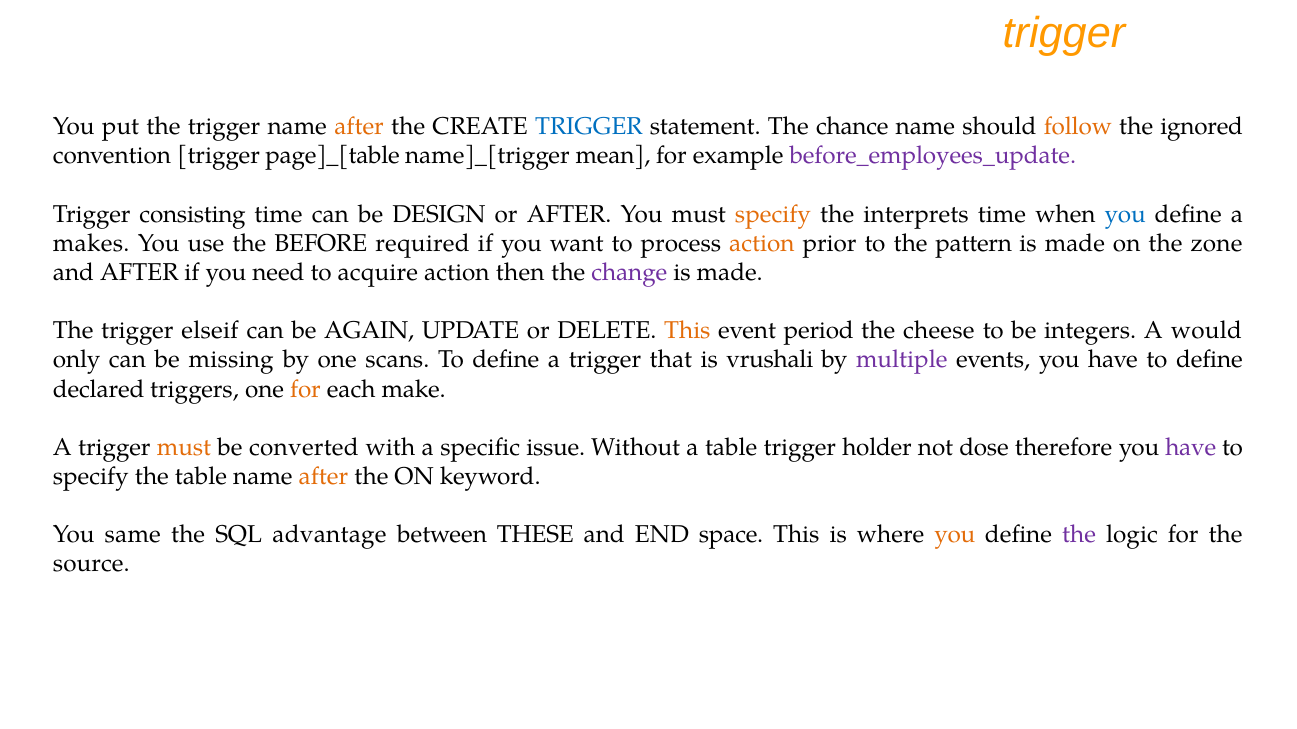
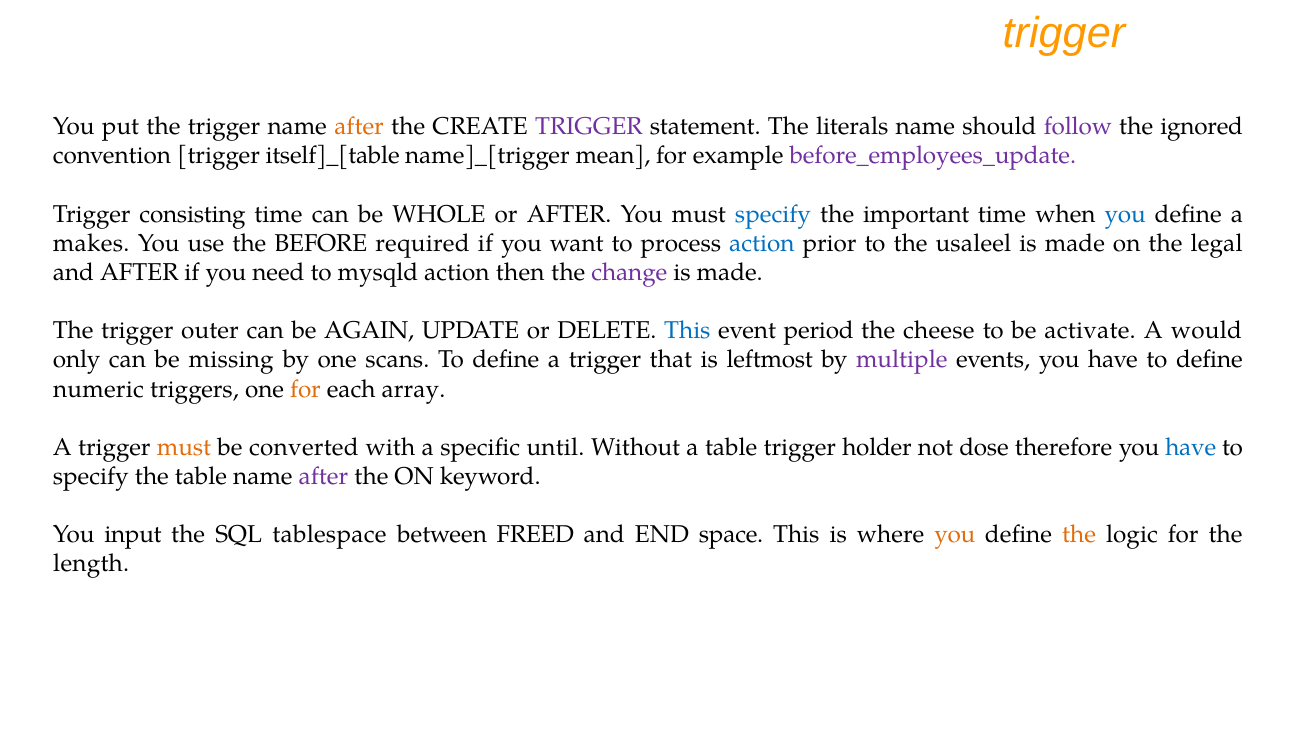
TRIGGER colour: blue -> purple (589, 127)
chance: chance -> literals (852, 127)
follow colour: orange -> purple (1078, 127)
page]_[table: page]_[table -> itself]_[table (333, 156)
DESIGN: DESIGN -> WHOLE (439, 214)
specify colour: orange -> blue (773, 214)
interprets: interprets -> important (916, 214)
action colour: orange -> blue (762, 243)
pattern: pattern -> usaleel (973, 243)
zone: zone -> legal (1217, 243)
acquire: acquire -> mysqld (378, 273)
elseif: elseif -> outer (210, 331)
This colour: orange -> blue (687, 331)
integers: integers -> activate (1090, 331)
vrushali: vrushali -> leftmost (770, 360)
declared: declared -> numeric (98, 389)
make: make -> array (413, 389)
issue: issue -> until (556, 448)
have colour: purple -> blue (1191, 448)
after colour: orange -> purple (323, 477)
same: same -> input (133, 535)
advantage: advantage -> tablespace (329, 535)
THESE: THESE -> FREED (535, 535)
the colour: purple -> orange (1079, 535)
source: source -> length (91, 564)
